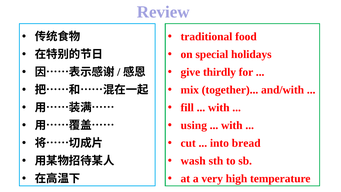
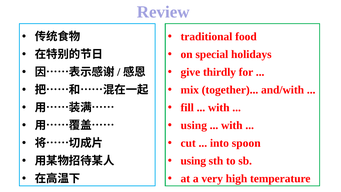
bread: bread -> spoon (246, 143)
wash: wash -> using (193, 161)
